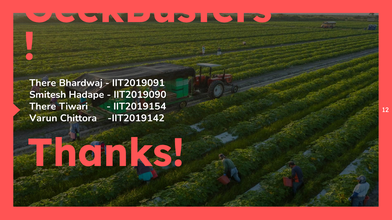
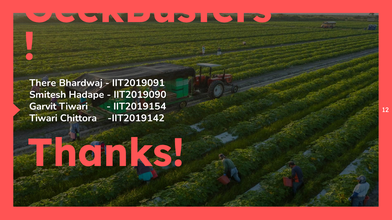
There: There -> Garvit (43, 107)
Varun: Varun -> Tiwari (43, 118)
